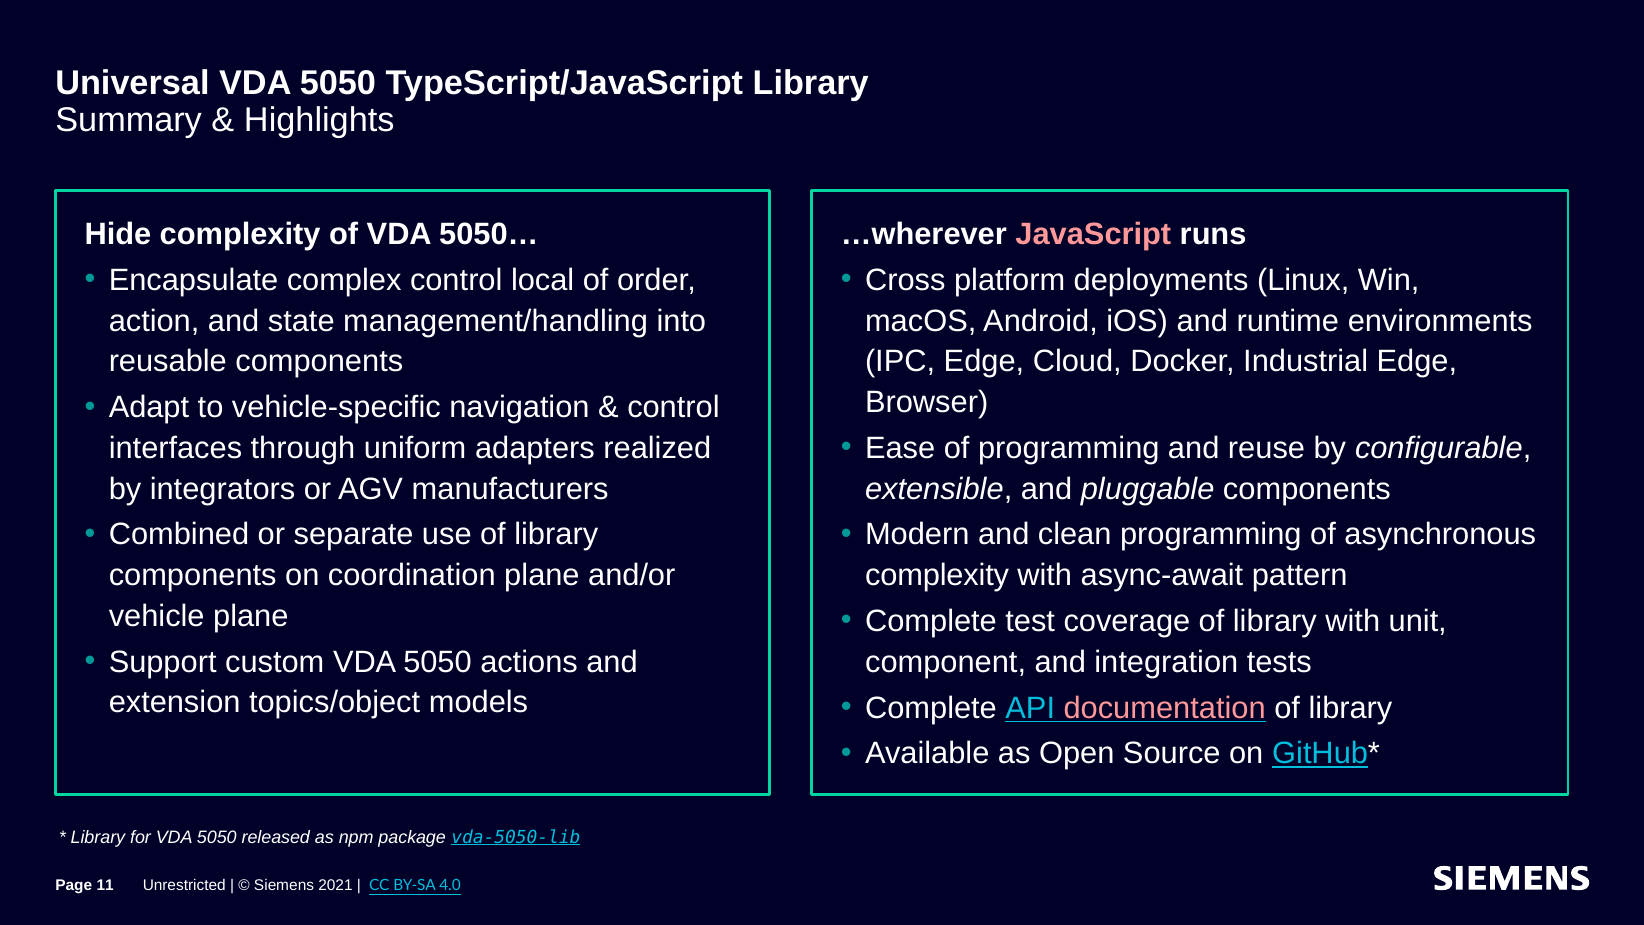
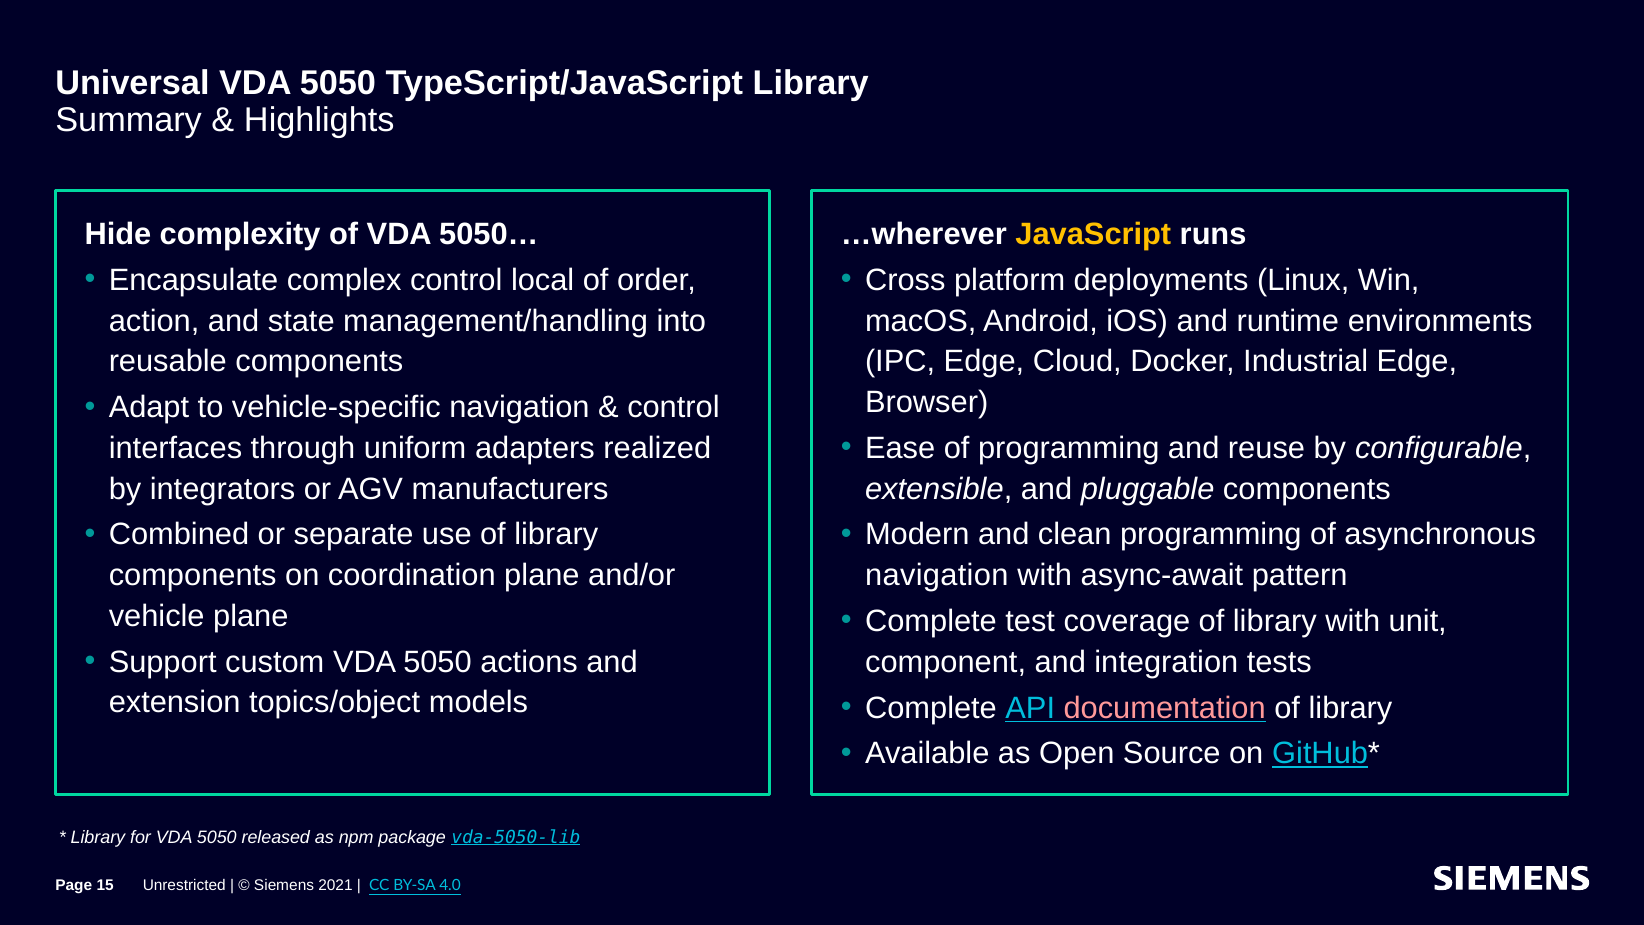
JavaScript colour: pink -> yellow (1093, 234)
complexity: complexity -> navigation (937, 575)
11: 11 -> 15 (105, 885)
